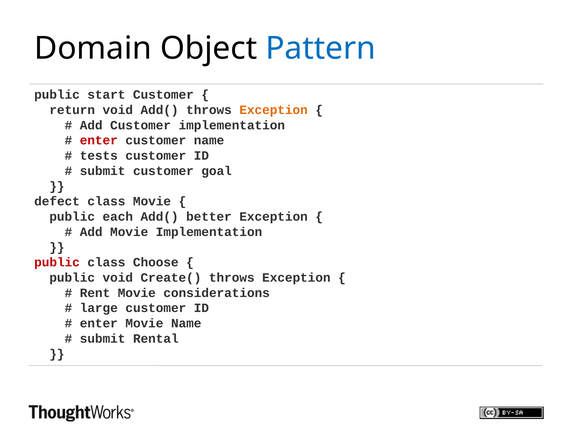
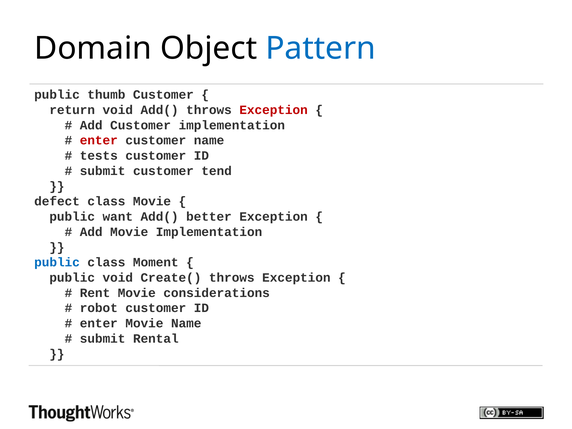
start: start -> thumb (106, 95)
Exception colour: orange -> red (274, 110)
goal: goal -> tend (217, 171)
each: each -> want (118, 217)
public colour: red -> blue (57, 262)
Choose: Choose -> Moment (156, 262)
large: large -> robot (99, 308)
